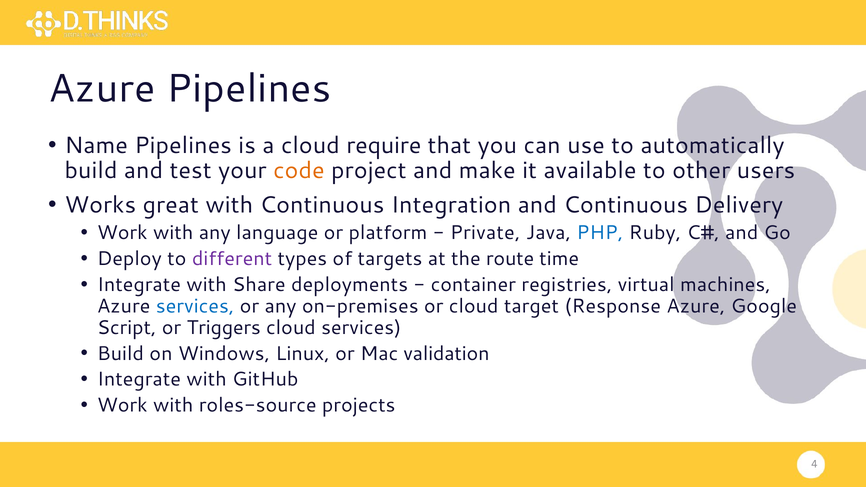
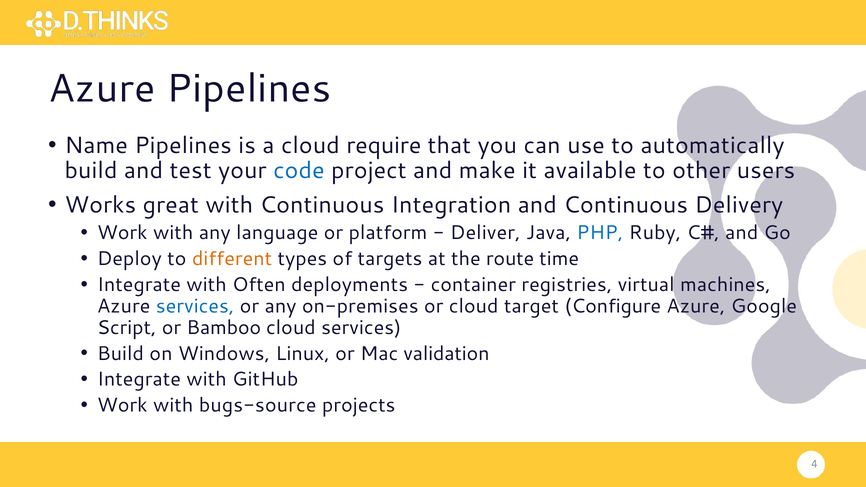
code colour: orange -> blue (299, 171)
Private: Private -> Deliver (485, 233)
different colour: purple -> orange (232, 259)
Share: Share -> Often (259, 285)
Response: Response -> Configure (613, 306)
Triggers: Triggers -> Bamboo (224, 328)
roles-source: roles-source -> bugs-source (258, 405)
